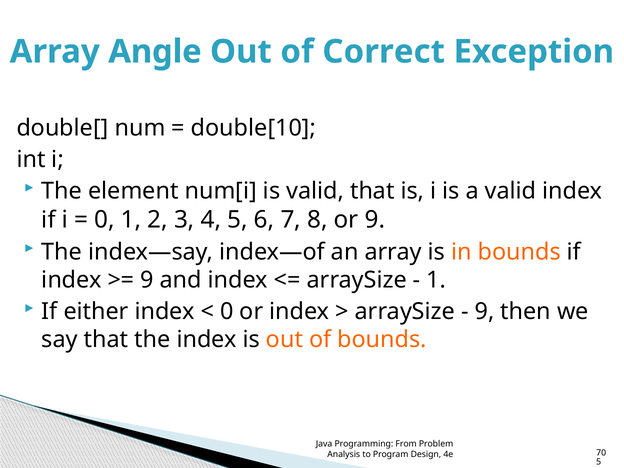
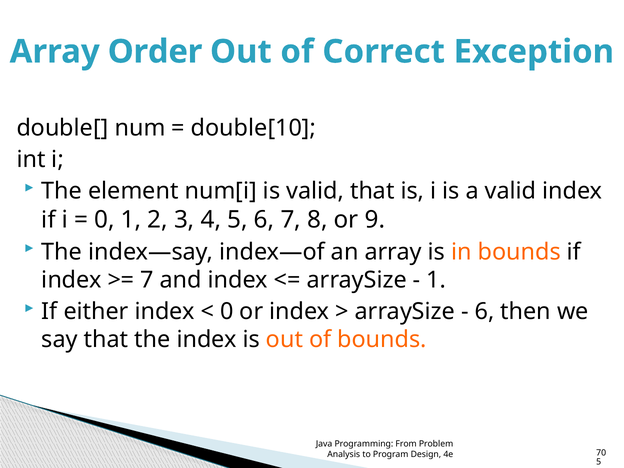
Angle: Angle -> Order (155, 52)
9: 9 -> 7 (147, 280)
9: 9 -> 6 (484, 311)
